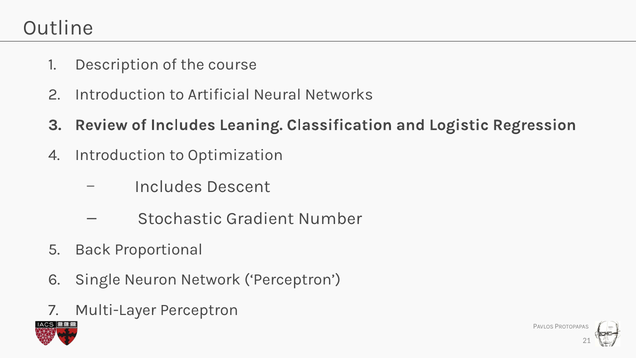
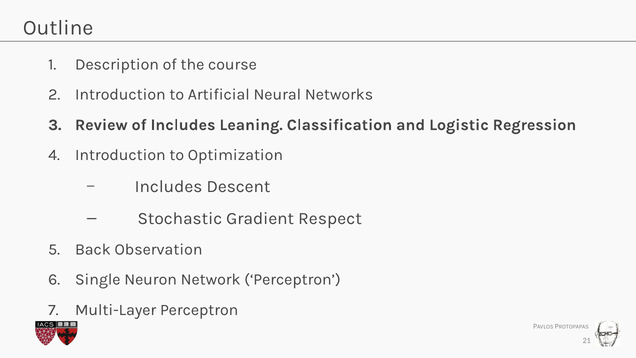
Number: Number -> Respect (330, 218)
Proportional: Proportional -> Observation (158, 249)
